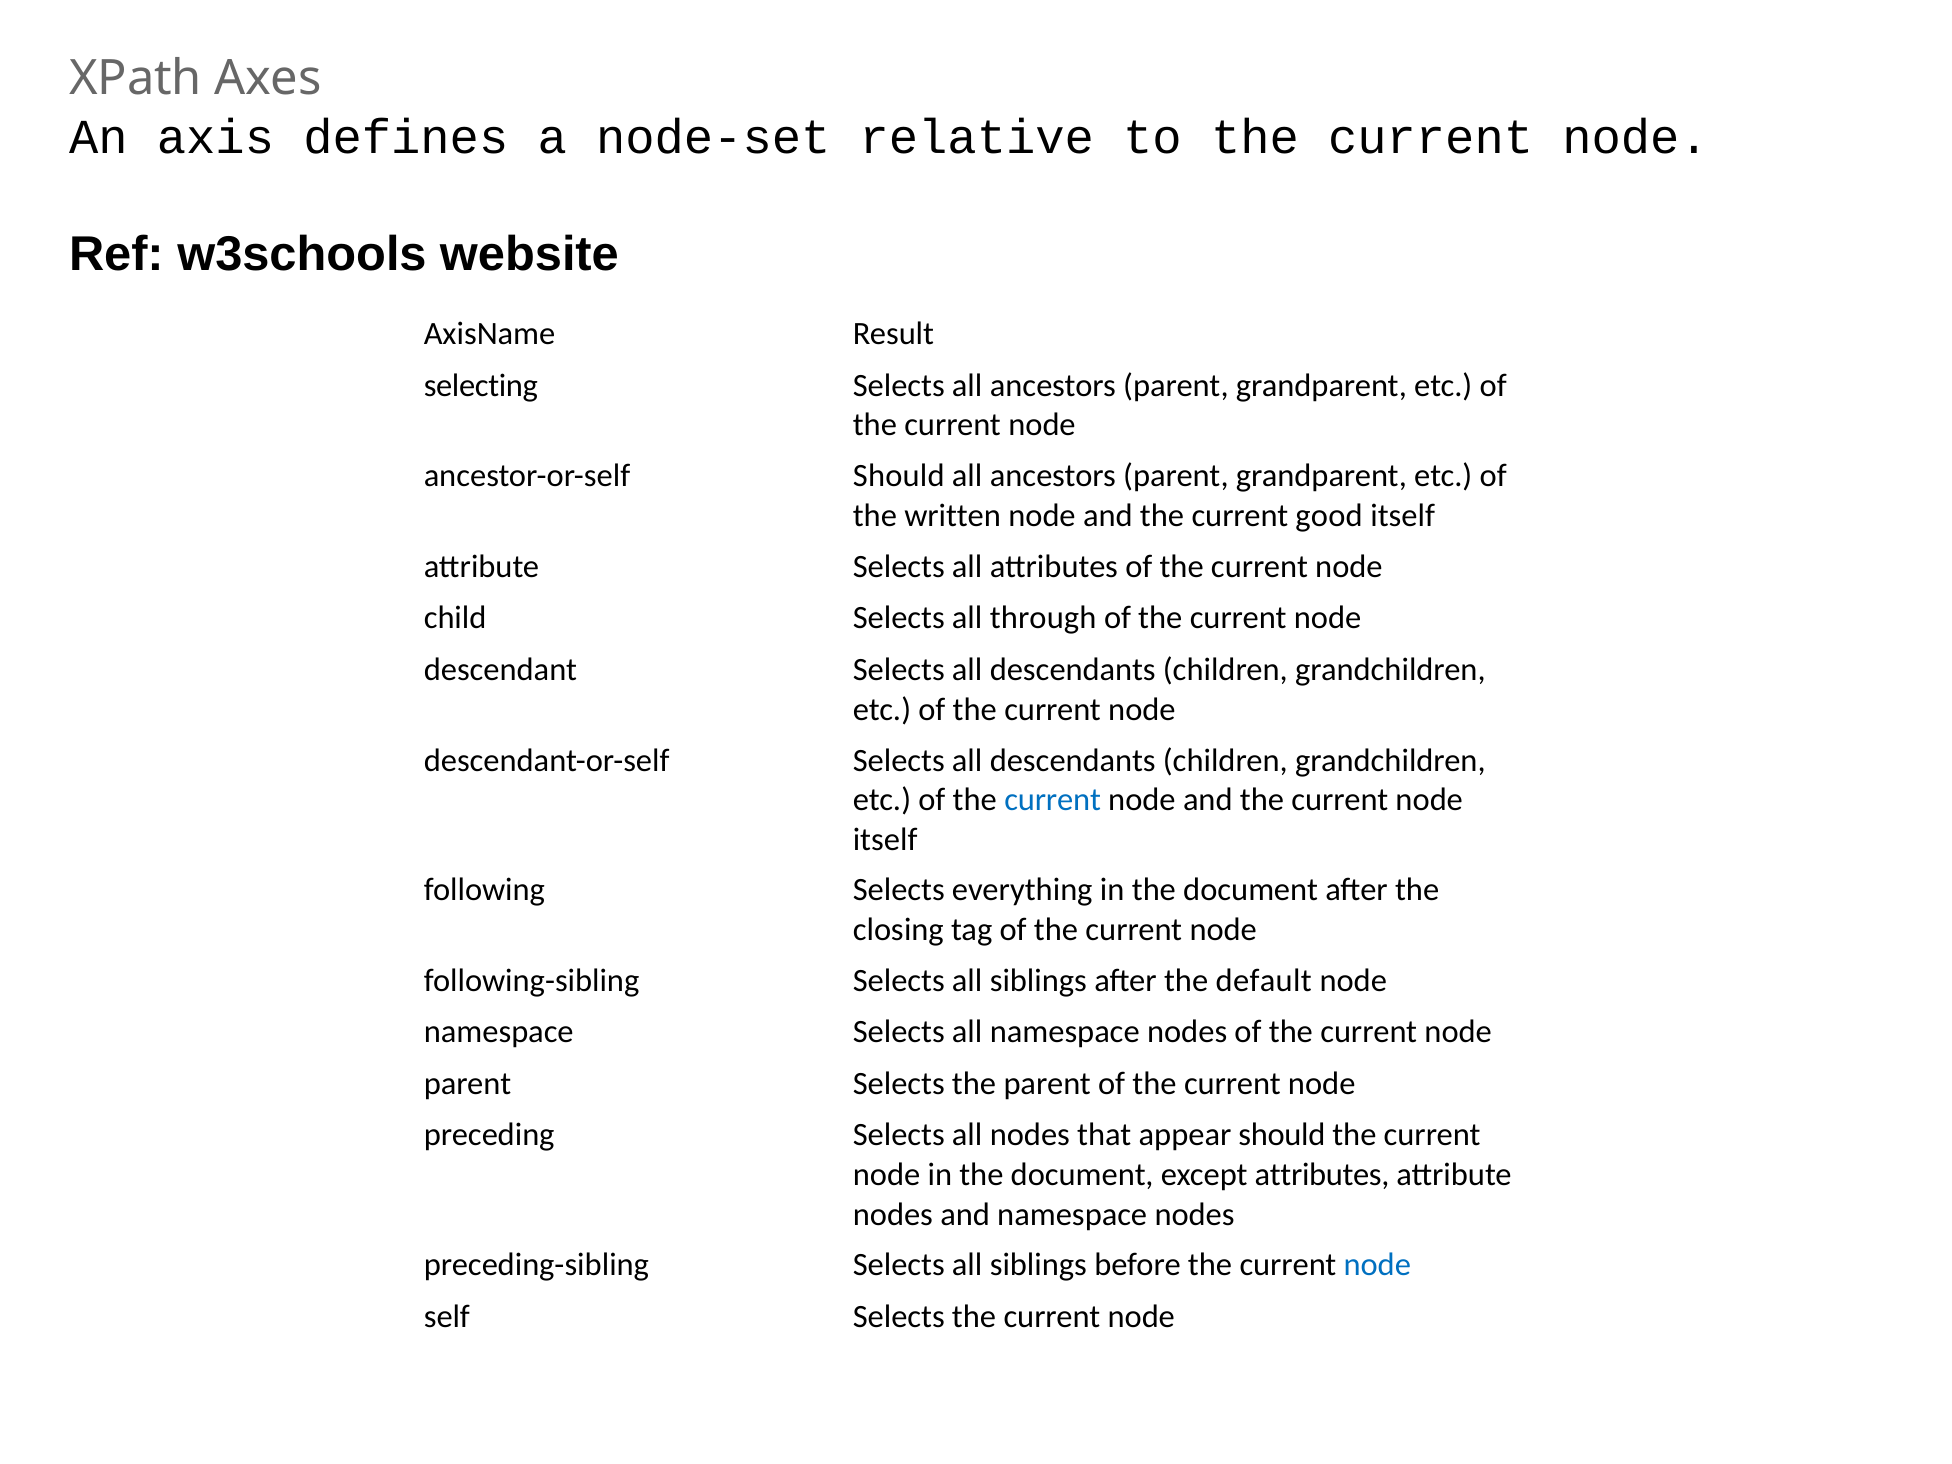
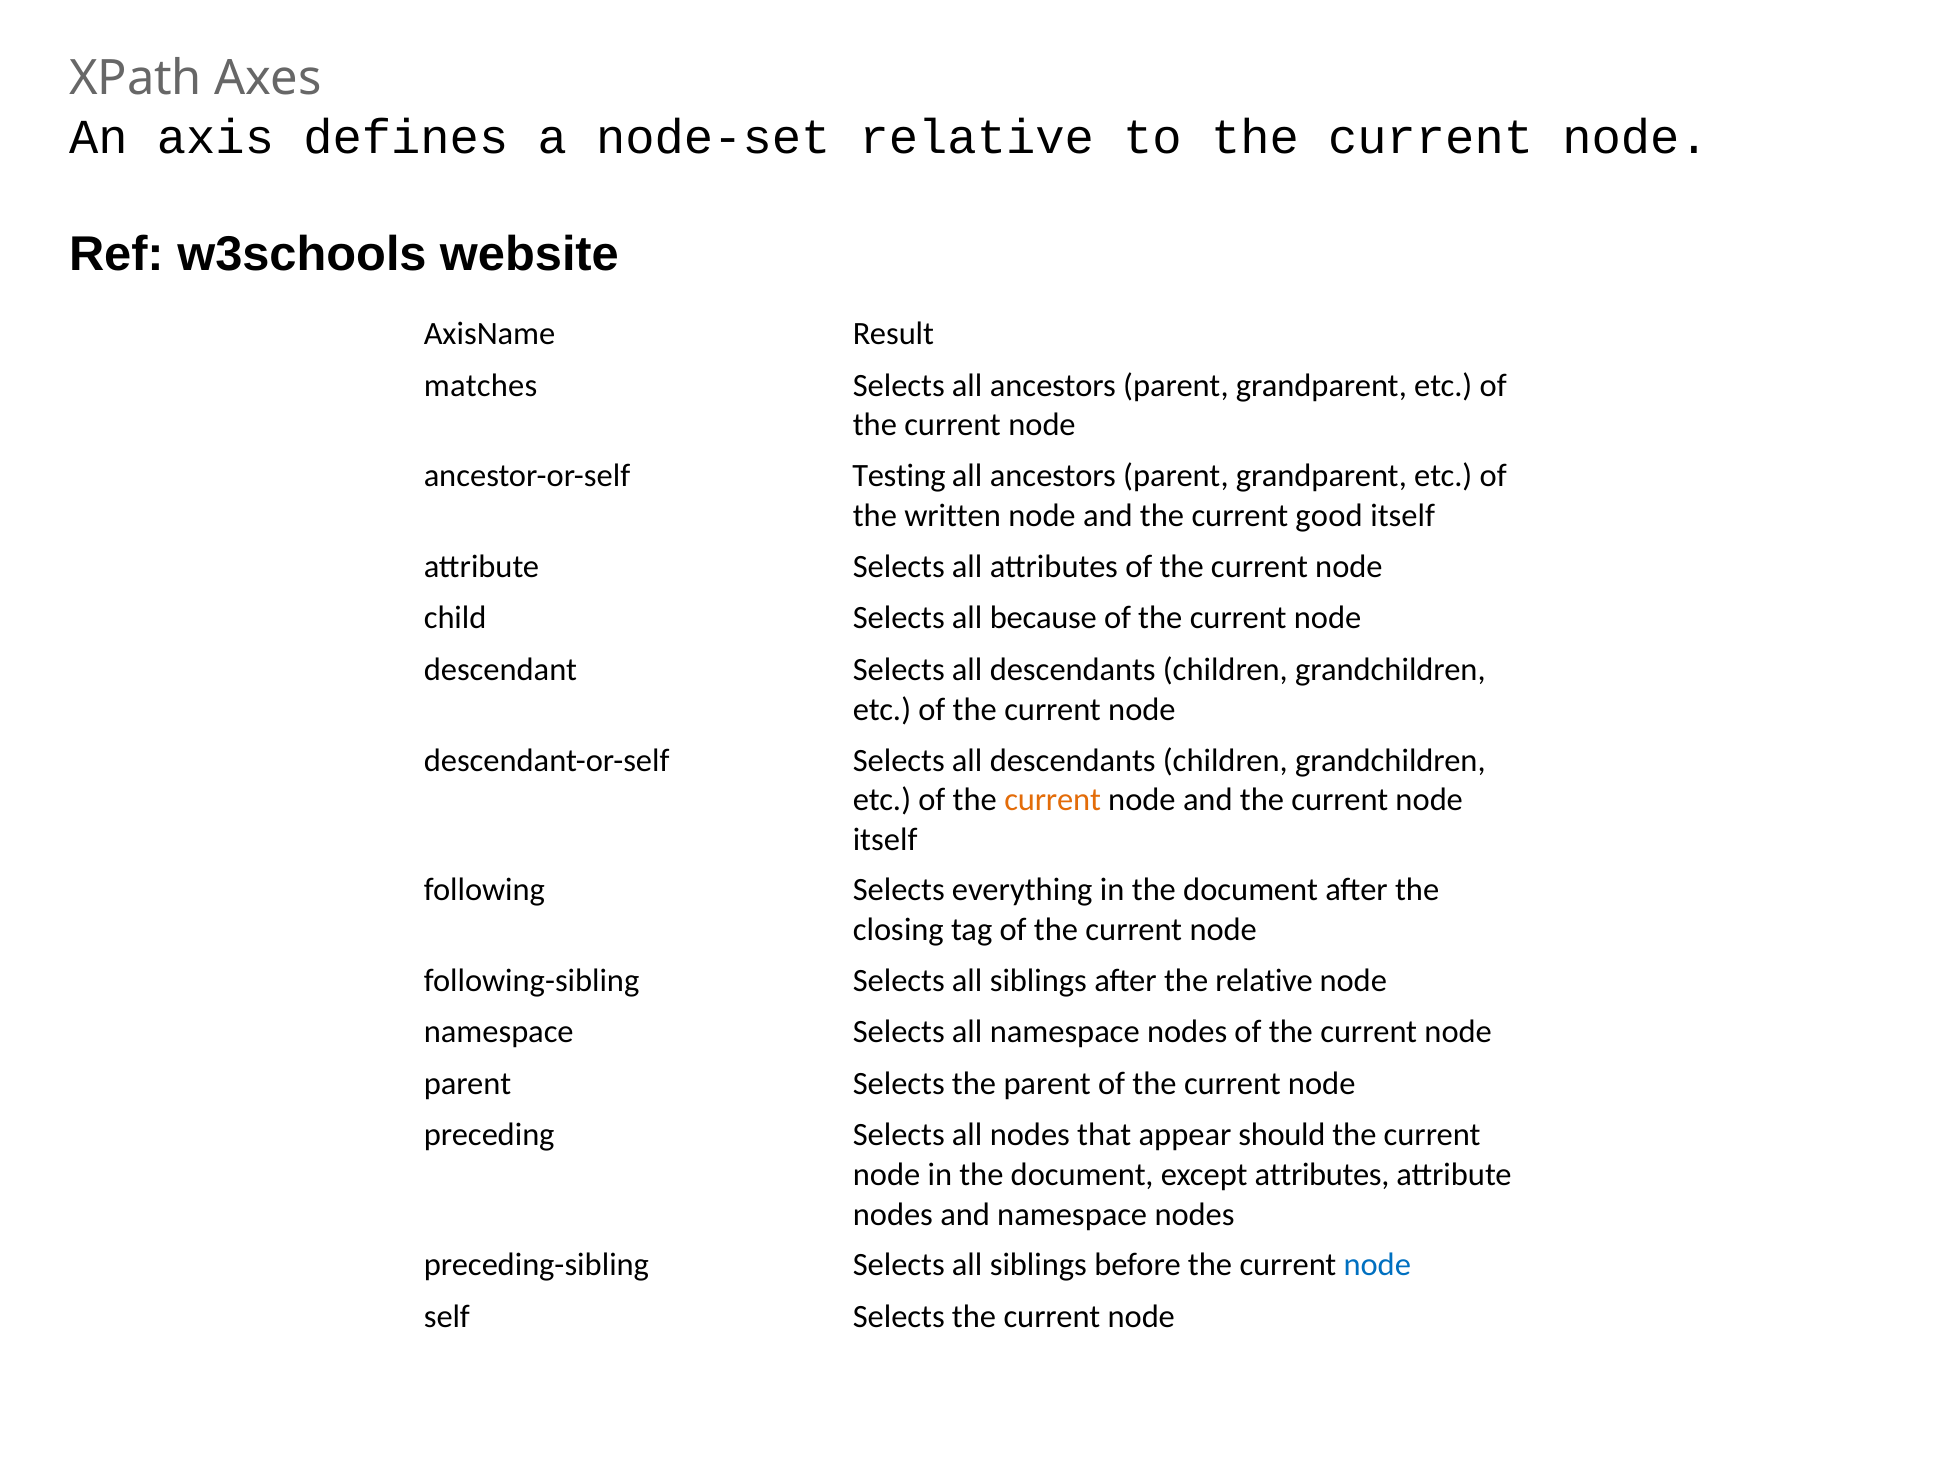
selecting: selecting -> matches (481, 385)
ancestor-or-self Should: Should -> Testing (899, 476)
through: through -> because (1043, 618)
current colour: blue -> orange (1053, 800)
the default: default -> relative (1264, 981)
